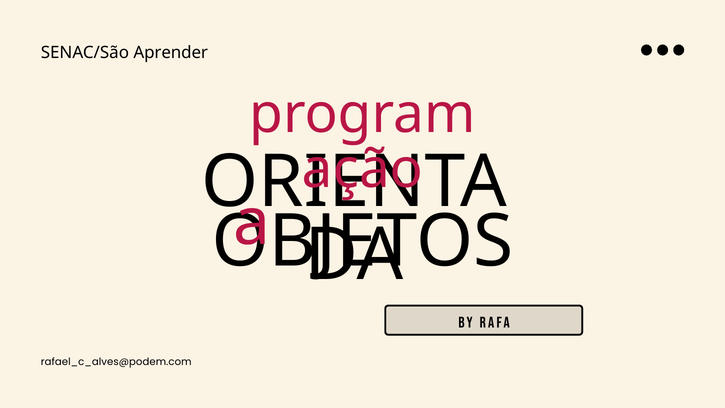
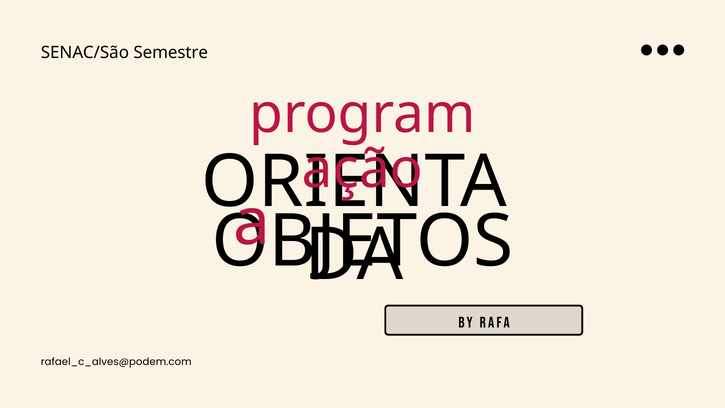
Aprender: Aprender -> Semestre (171, 52)
